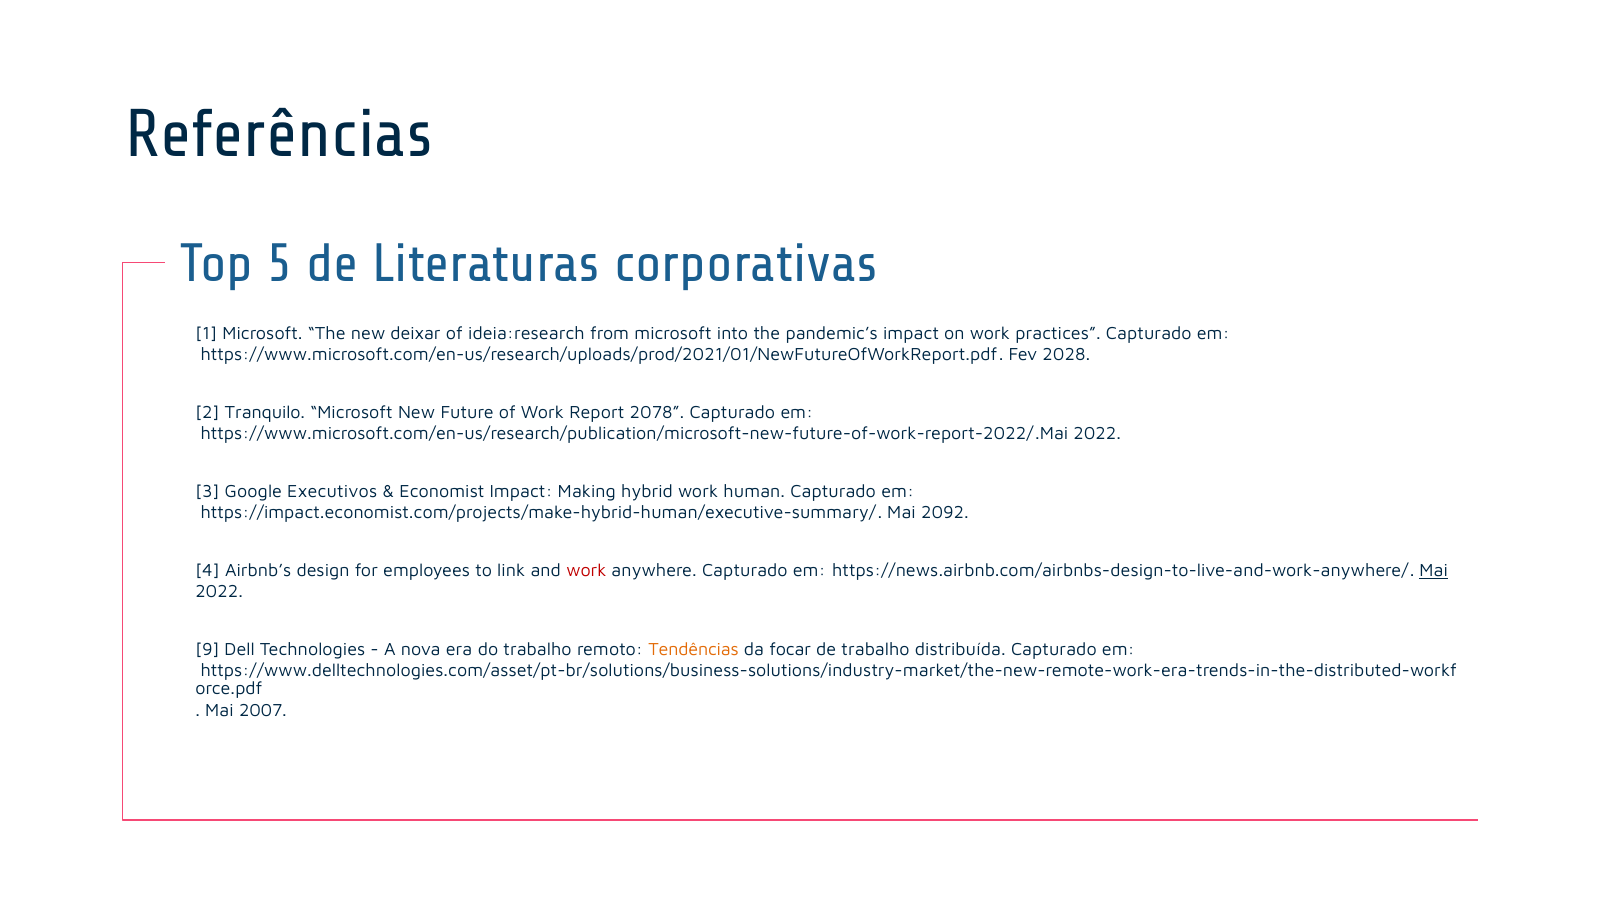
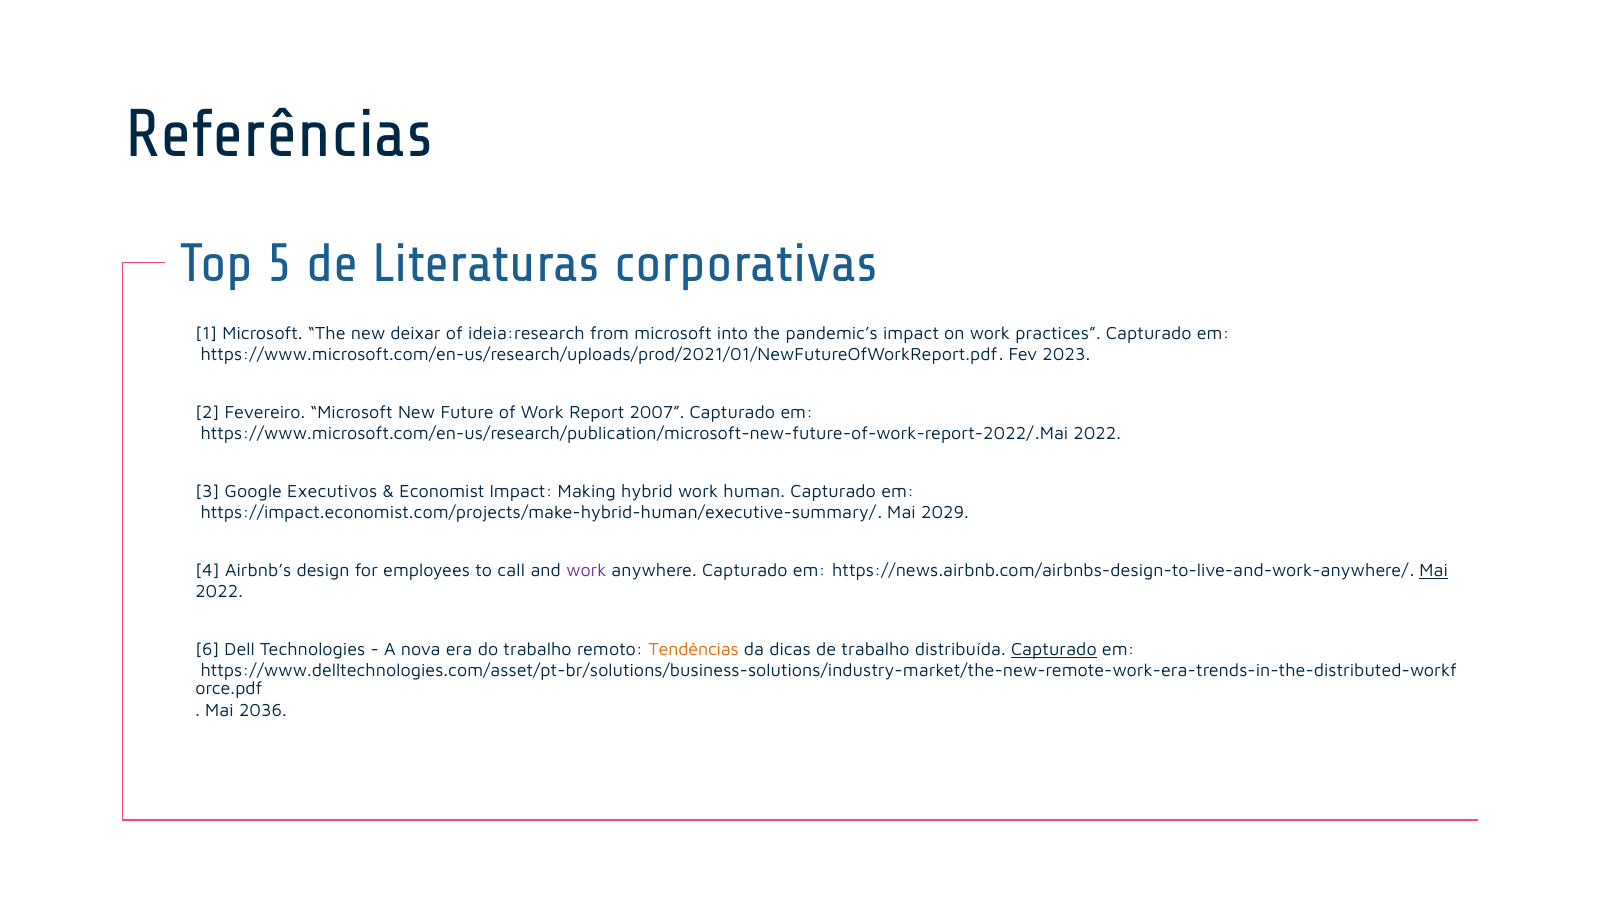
2028: 2028 -> 2023 (1066, 355)
Tranquilo: Tranquilo -> Fevereiro (265, 412)
2078: 2078 -> 2007 (657, 412)
2092: 2092 -> 2029 (945, 513)
link: link -> call (511, 570)
work colour: red -> purple (586, 570)
9: 9 -> 6 (207, 649)
focar: focar -> dicas (790, 649)
Capturado underline: none -> present (1054, 649)
2007: 2007 -> 2036 (263, 710)
